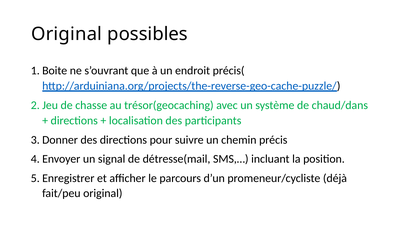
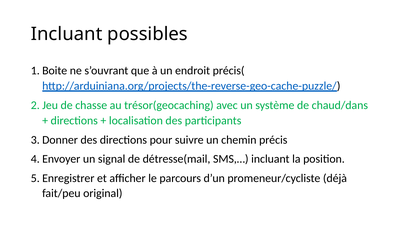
Original: Original -> Incluant (67, 34)
